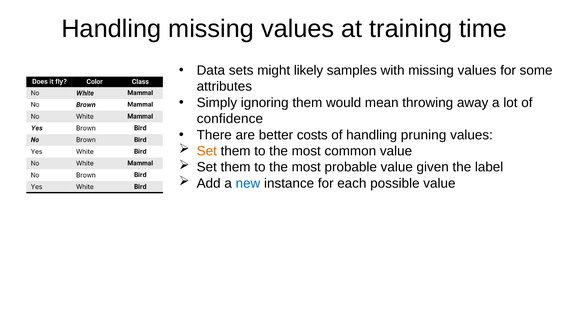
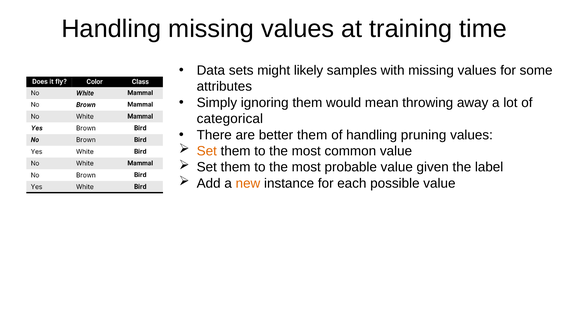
confidence: confidence -> categorical (230, 119)
better costs: costs -> them (312, 135)
new colour: blue -> orange (248, 183)
